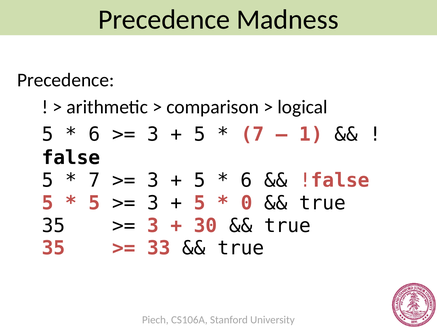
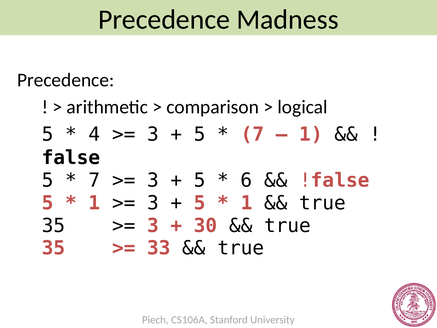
6: 6 -> 4 (94, 134)
5: 5 -> 1 (94, 203)
0: 0 -> 1 (247, 203)
